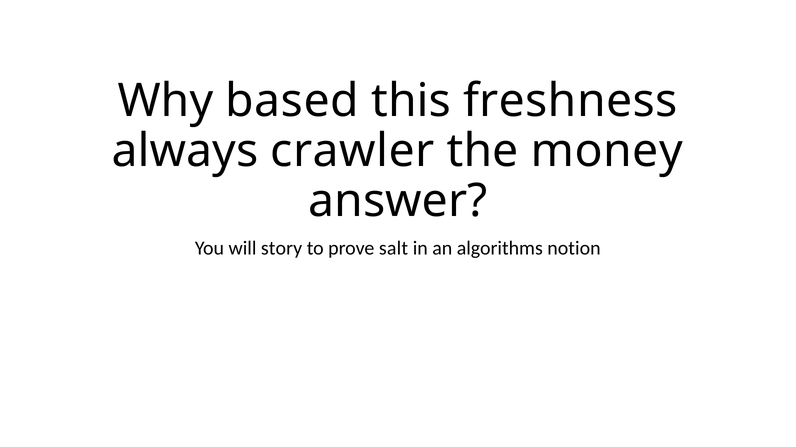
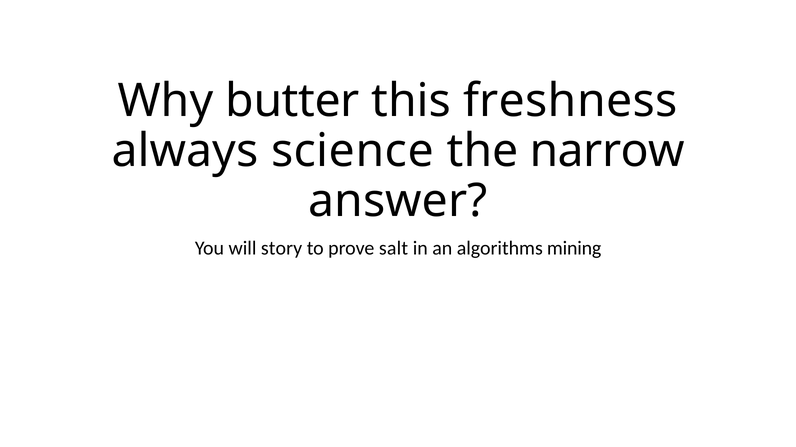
based: based -> butter (293, 101)
crawler: crawler -> science (352, 151)
money: money -> narrow (607, 151)
notion: notion -> mining (574, 249)
